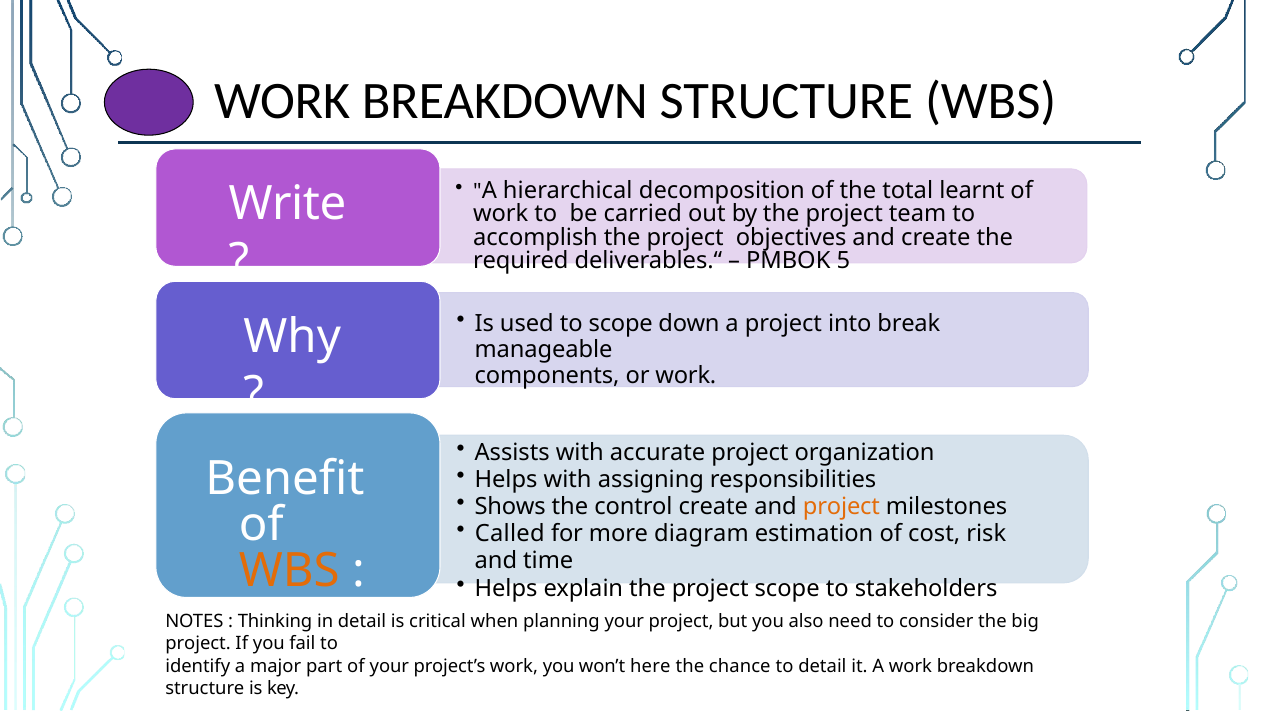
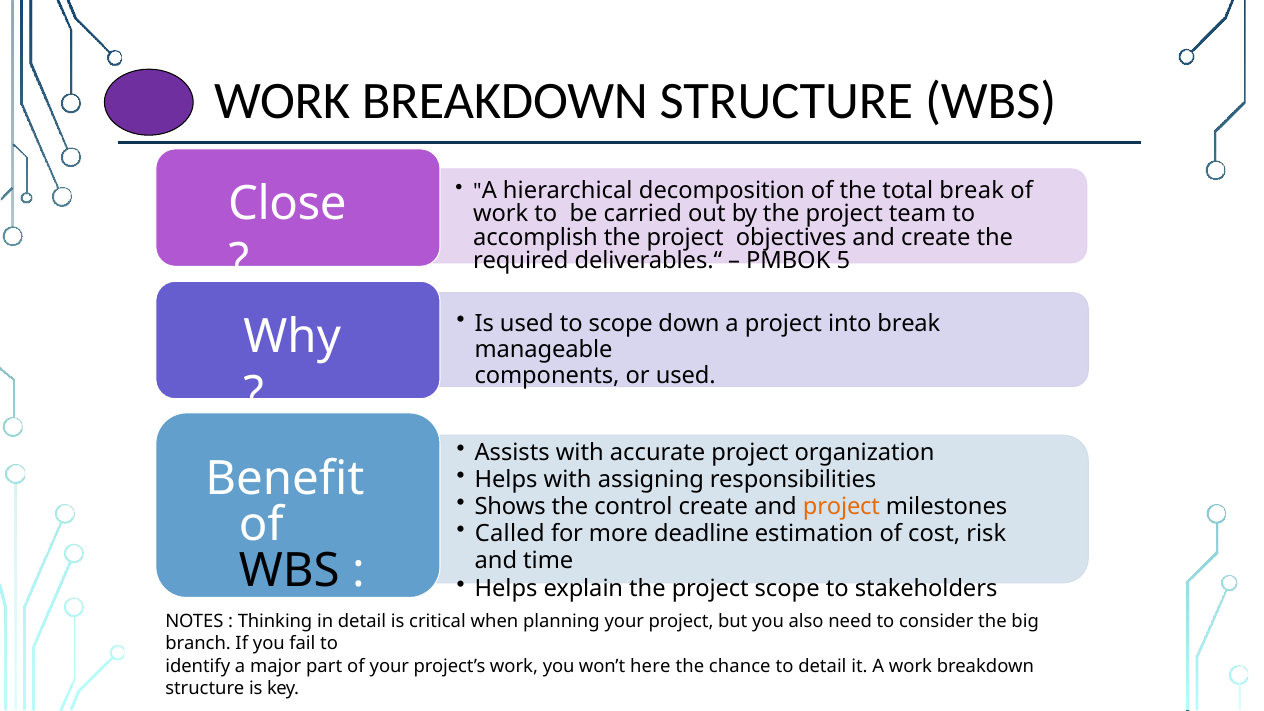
total learnt: learnt -> break (972, 191)
Write: Write -> Close (287, 204)
or work: work -> used (686, 376)
diagram: diagram -> deadline (702, 534)
WBS colour: orange -> black (289, 571)
project: project -> branch (198, 644)
